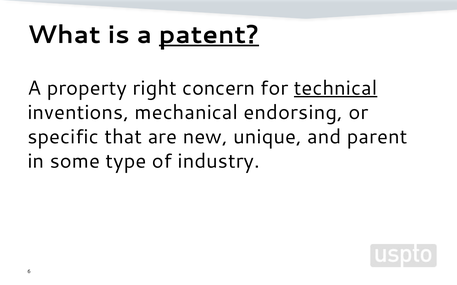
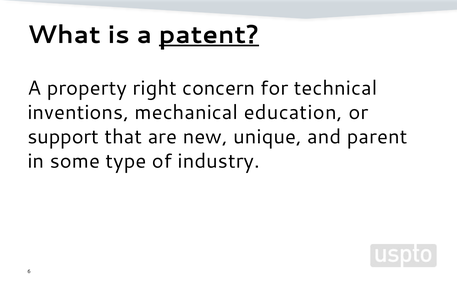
technical underline: present -> none (336, 88)
endorsing: endorsing -> education (293, 113)
specific: specific -> support (63, 137)
